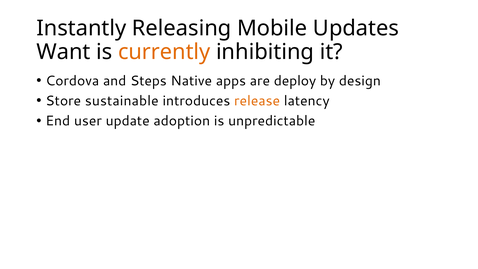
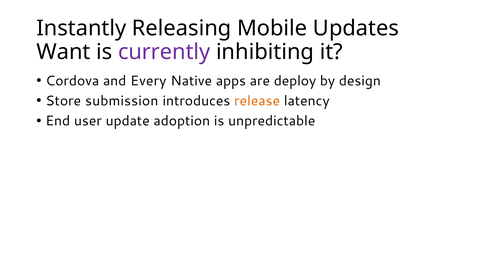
currently colour: orange -> purple (164, 52)
Steps: Steps -> Every (148, 81)
sustainable: sustainable -> submission (122, 101)
